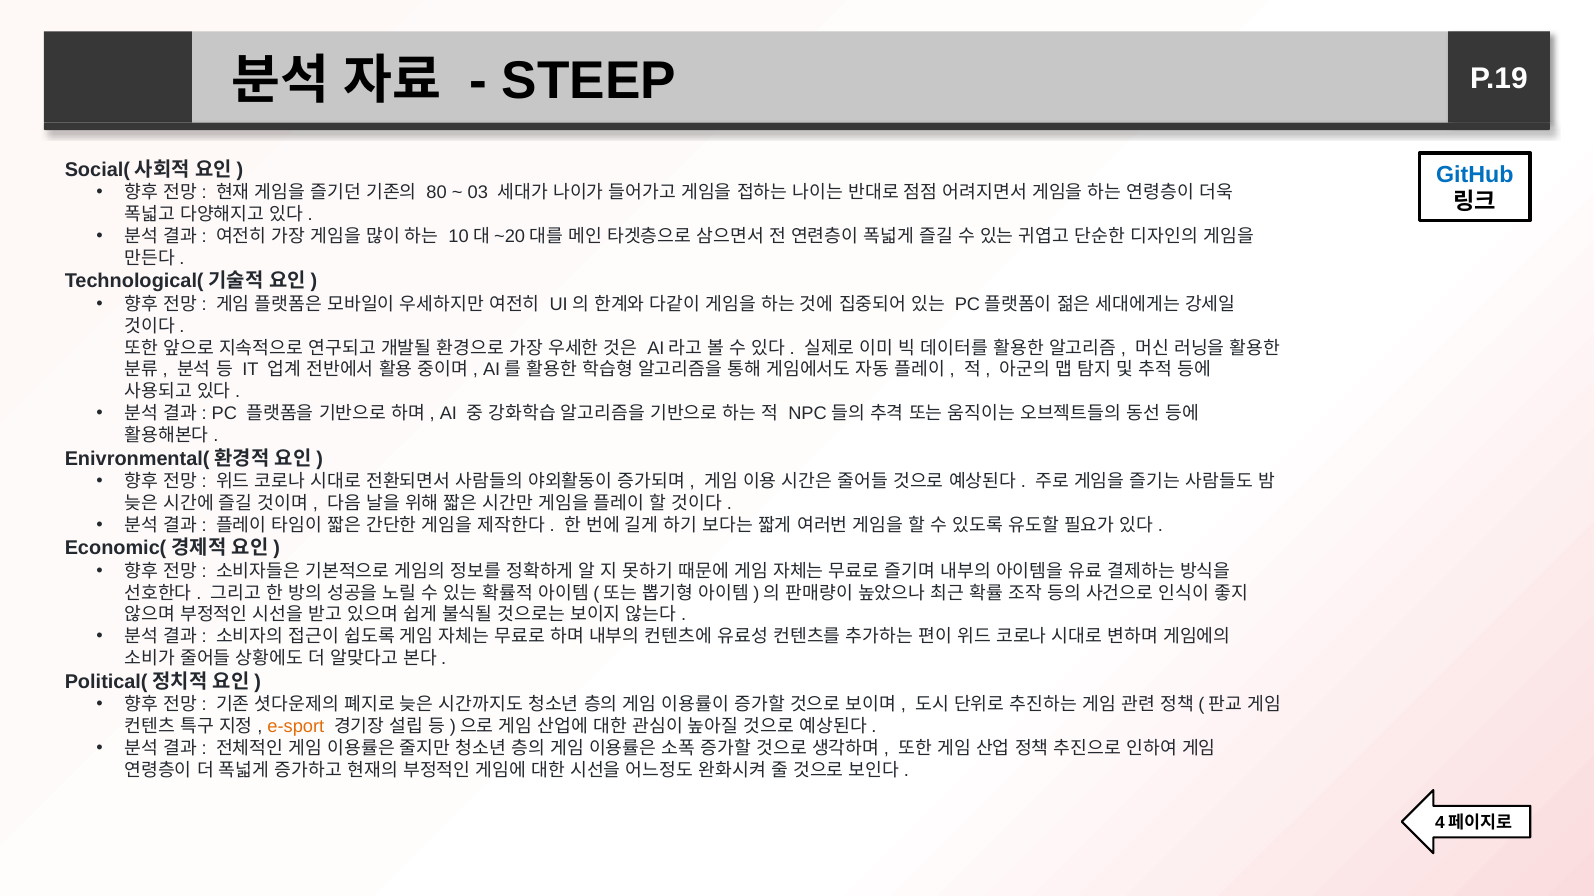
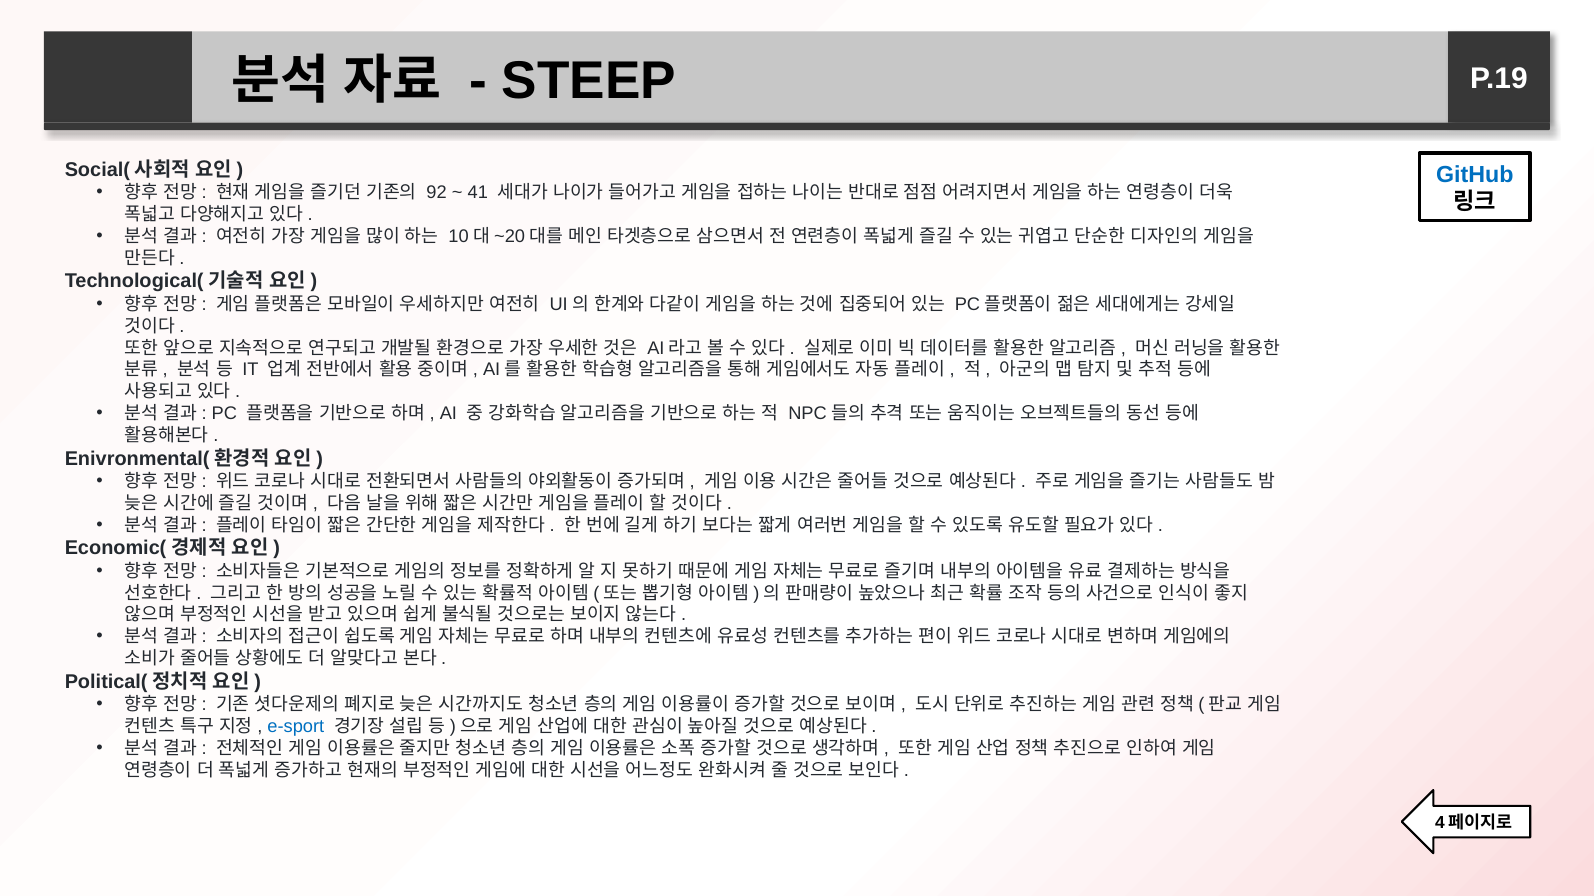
80: 80 -> 92 (437, 193)
03: 03 -> 41 (478, 193)
e-sport colour: orange -> blue (296, 727)
